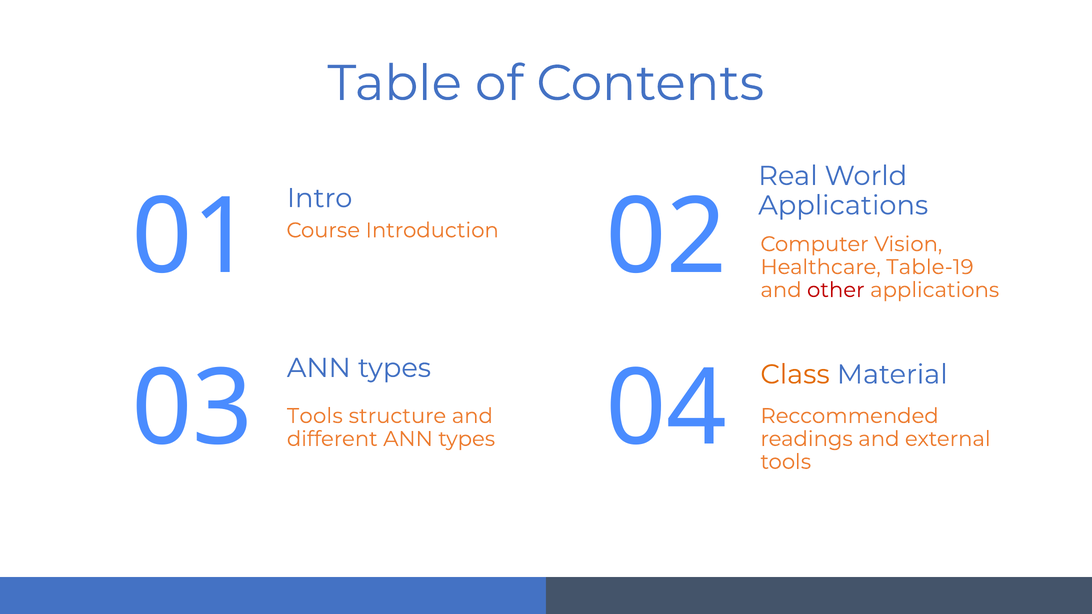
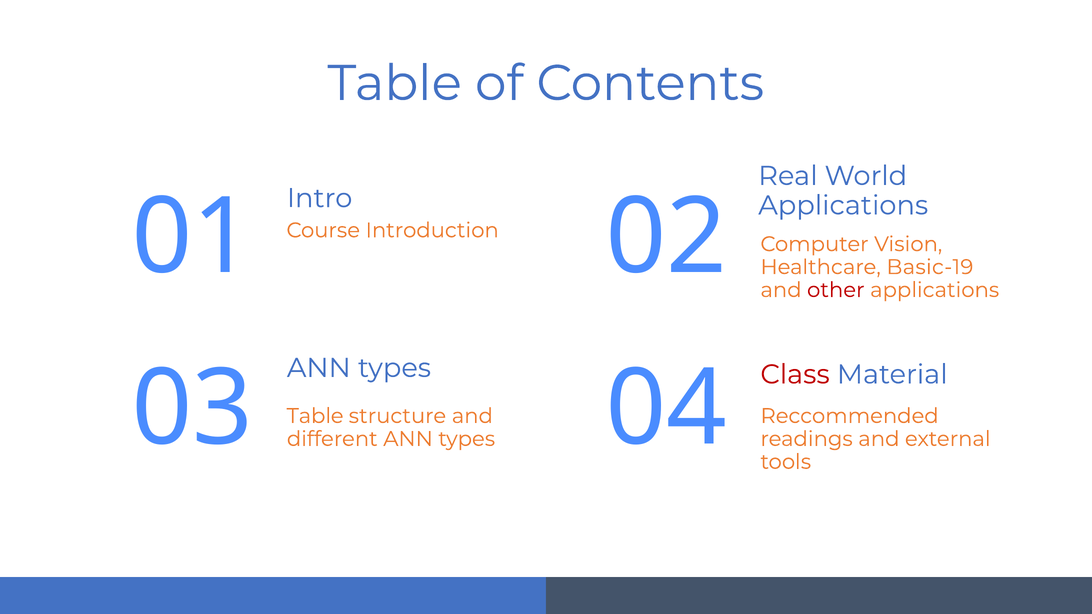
Table-19: Table-19 -> Basic-19 (930, 267)
Class colour: orange -> red (795, 375)
03 Tools: Tools -> Table (315, 416)
